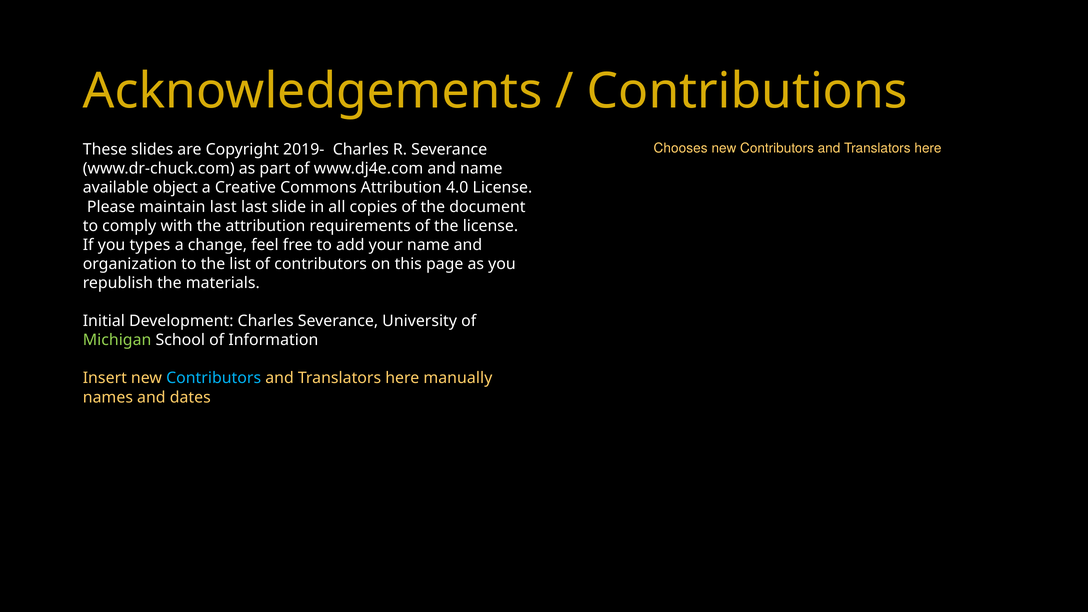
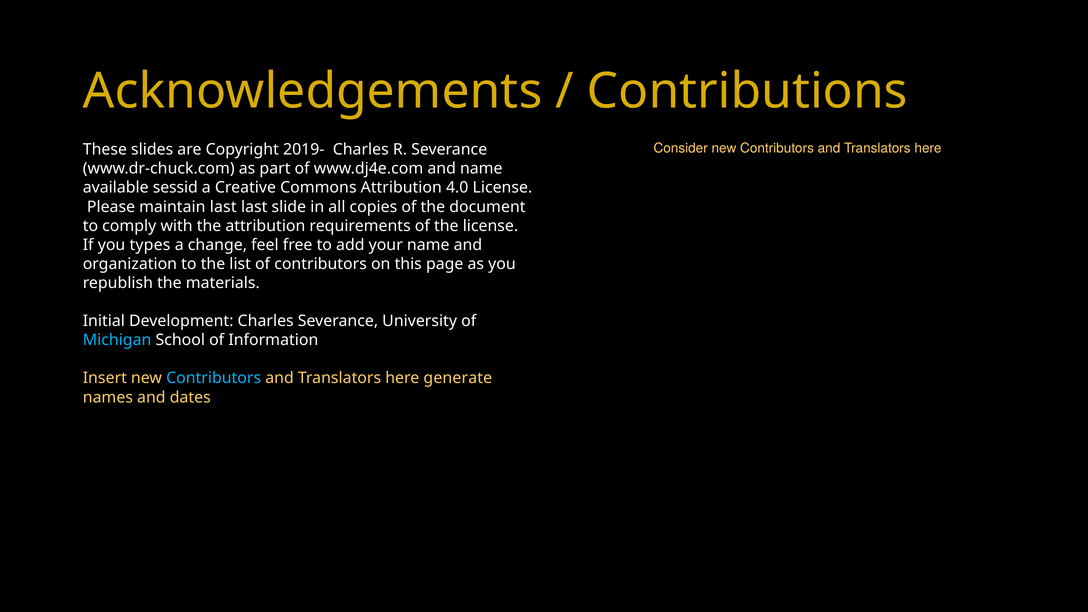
Chooses: Chooses -> Consider (681, 148)
object: object -> sessid (175, 188)
Michigan colour: light green -> light blue (117, 340)
manually: manually -> generate (458, 378)
